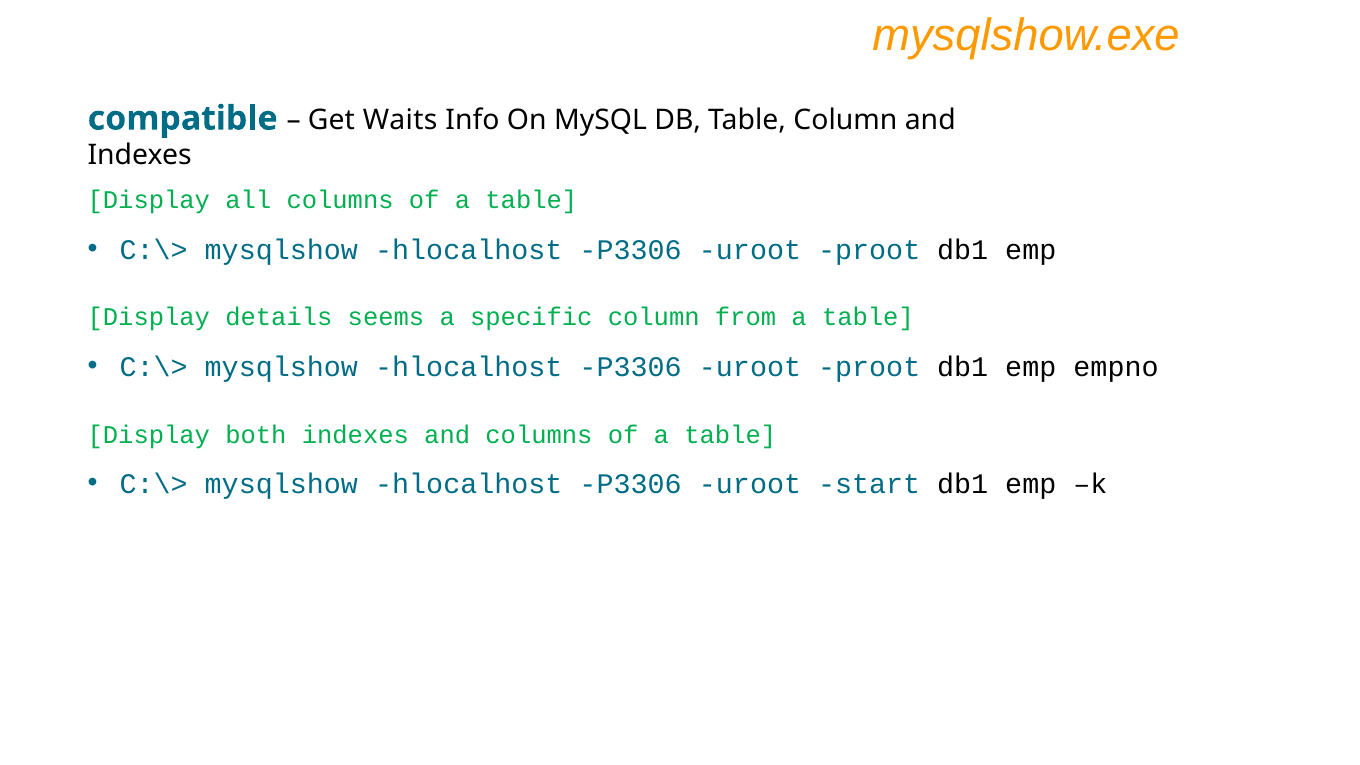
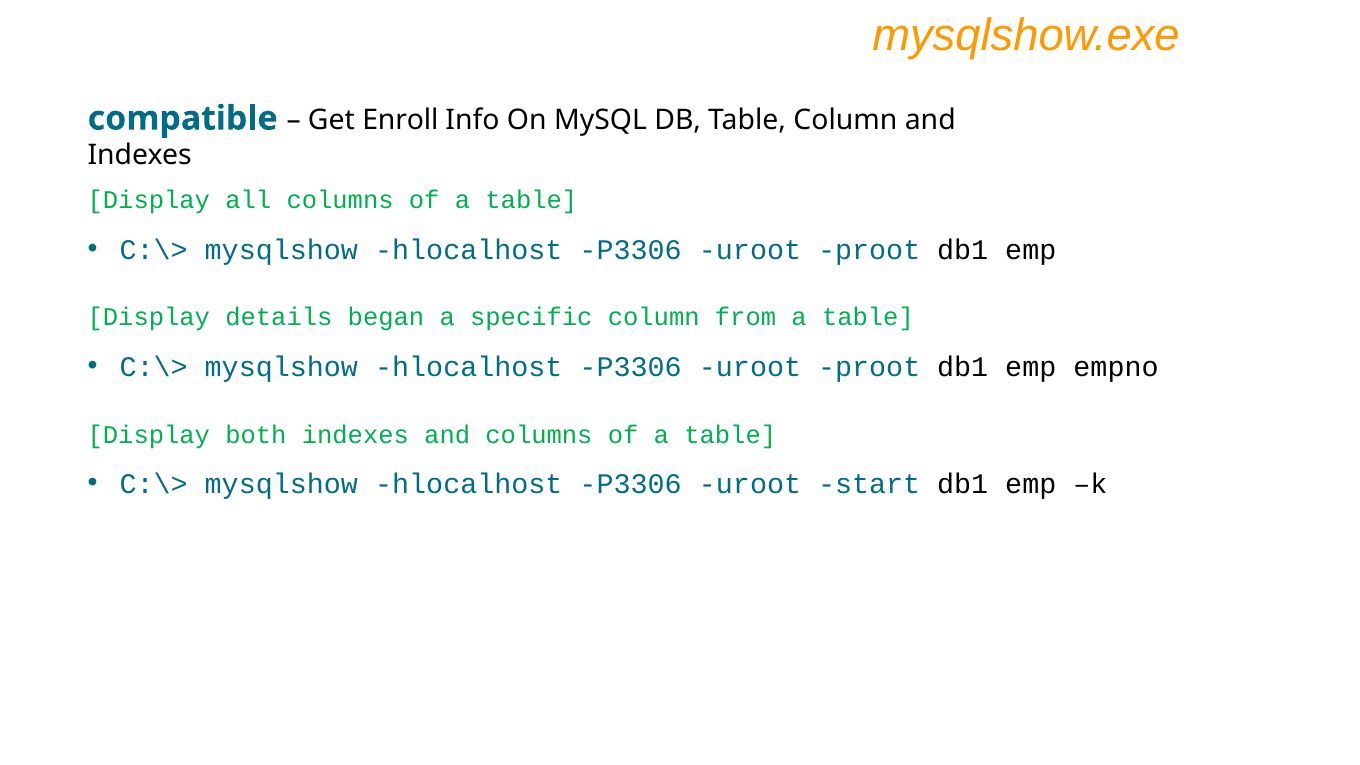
Waits: Waits -> Enroll (400, 120)
seems: seems -> began (386, 317)
